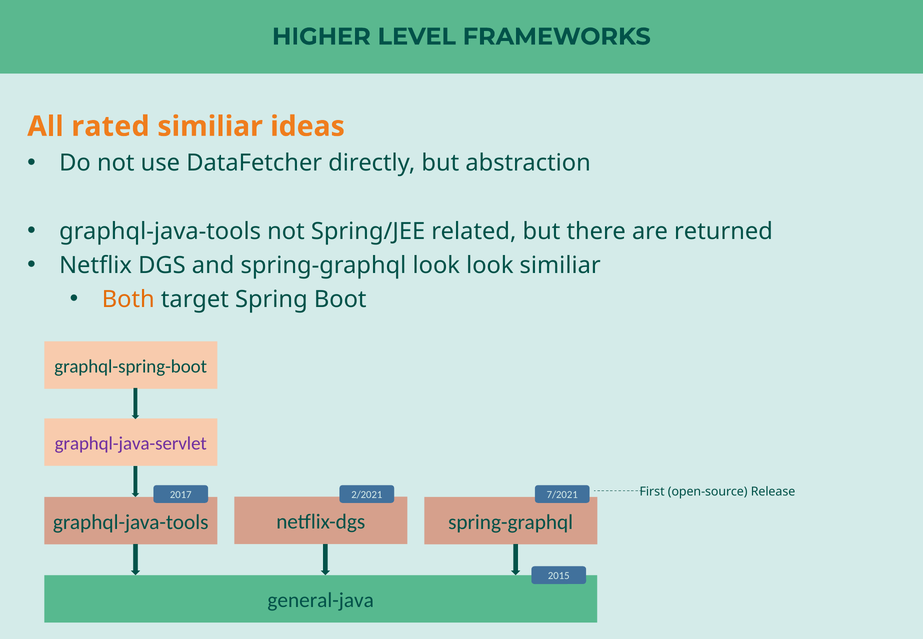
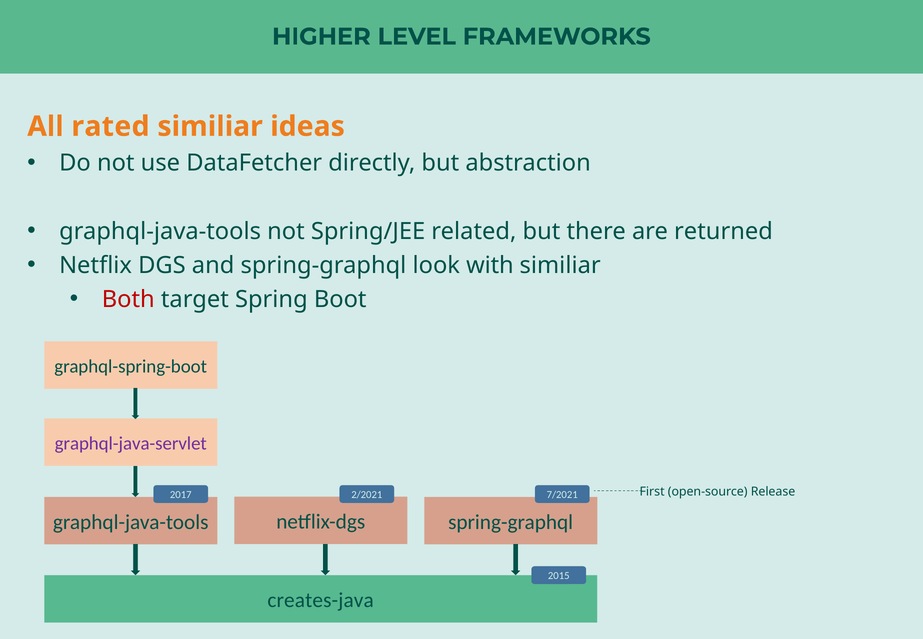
look look: look -> with (490, 265)
Both colour: orange -> red (128, 299)
general-java: general-java -> creates-java (321, 600)
